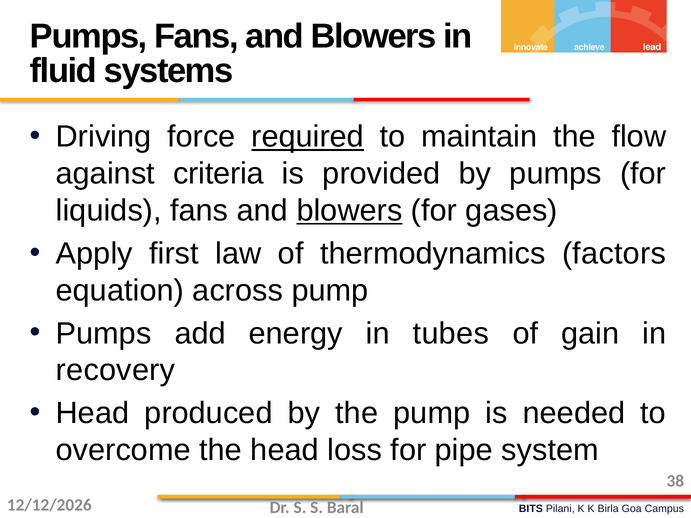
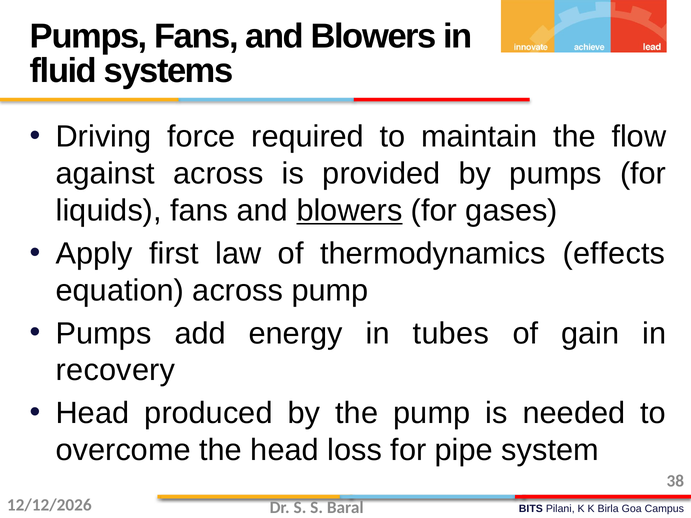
required underline: present -> none (308, 137)
against criteria: criteria -> across (218, 174)
factors: factors -> effects (614, 254)
